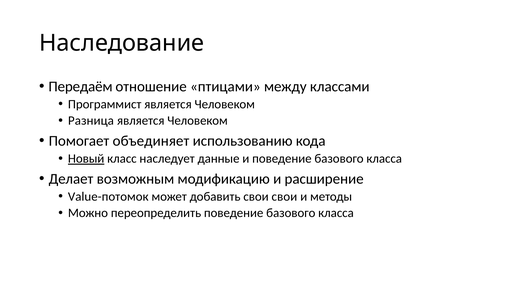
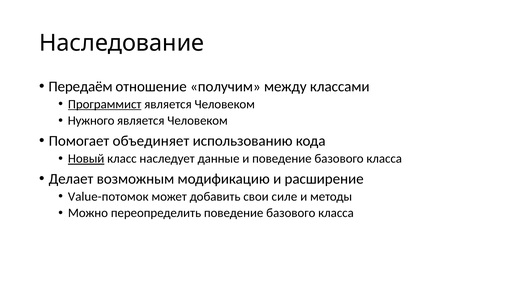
птицами: птицами -> получим (225, 87)
Программист underline: none -> present (105, 104)
Разница: Разница -> Нужного (91, 121)
свои свои: свои -> силе (284, 197)
